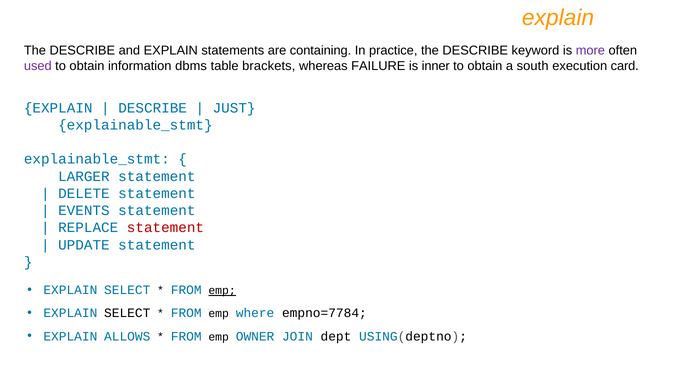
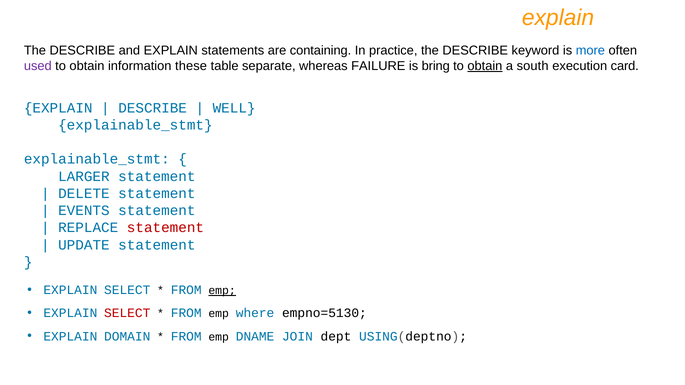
more colour: purple -> blue (590, 51)
dbms: dbms -> these (191, 66)
brackets: brackets -> separate (269, 66)
inner: inner -> bring (436, 66)
obtain underline: none -> present (485, 66)
JUST: JUST -> WELL (234, 108)
SELECT colour: black -> red (127, 314)
empno=7784: empno=7784 -> empno=5130 (324, 314)
ALLOWS: ALLOWS -> DOMAIN (127, 337)
OWNER: OWNER -> DNAME (255, 337)
